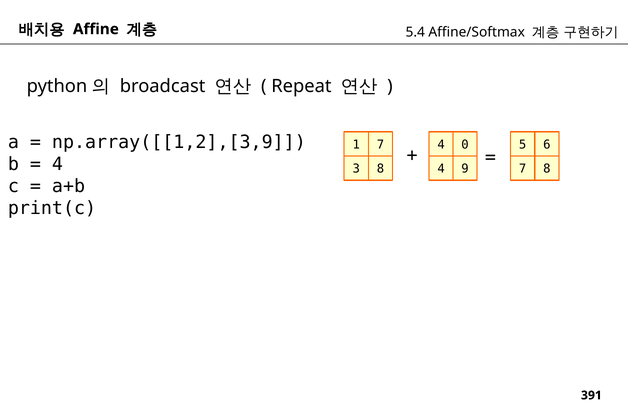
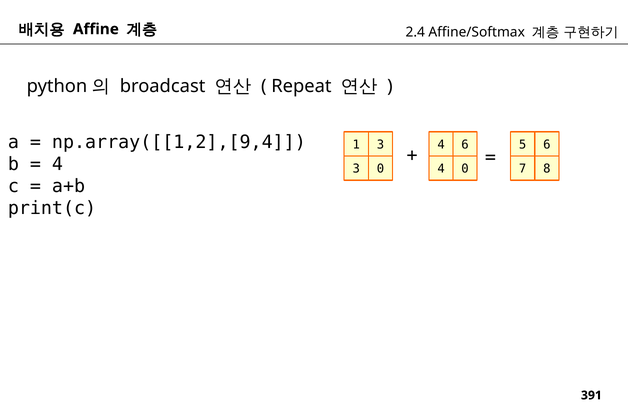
5.4: 5.4 -> 2.4 (415, 32)
np.array([[1,2],[3,9: np.array([[1,2],[3,9 -> np.array([[1,2],[9,4 (179, 143)
1 7: 7 -> 3 (380, 145)
4 0: 0 -> 6 (465, 145)
3 8: 8 -> 0 (380, 169)
4 9: 9 -> 0 (465, 169)
